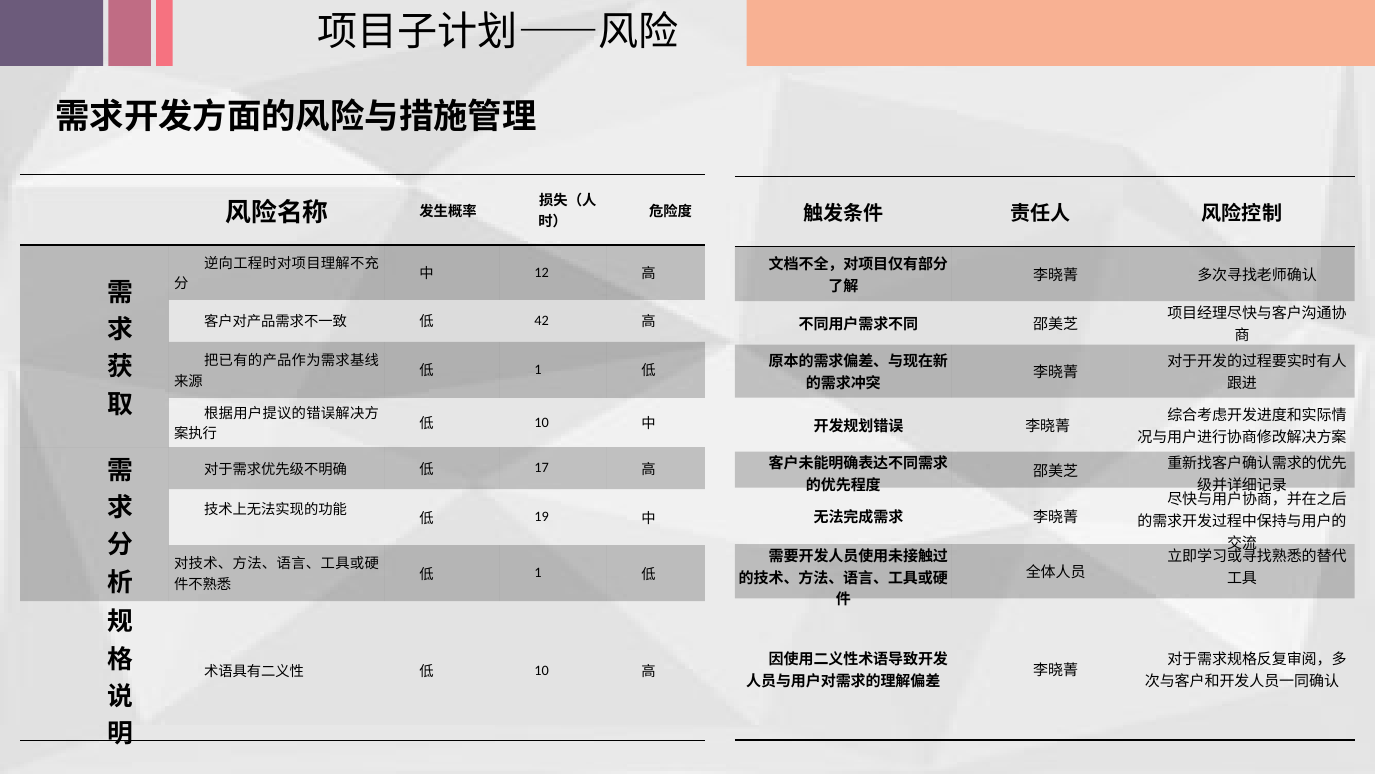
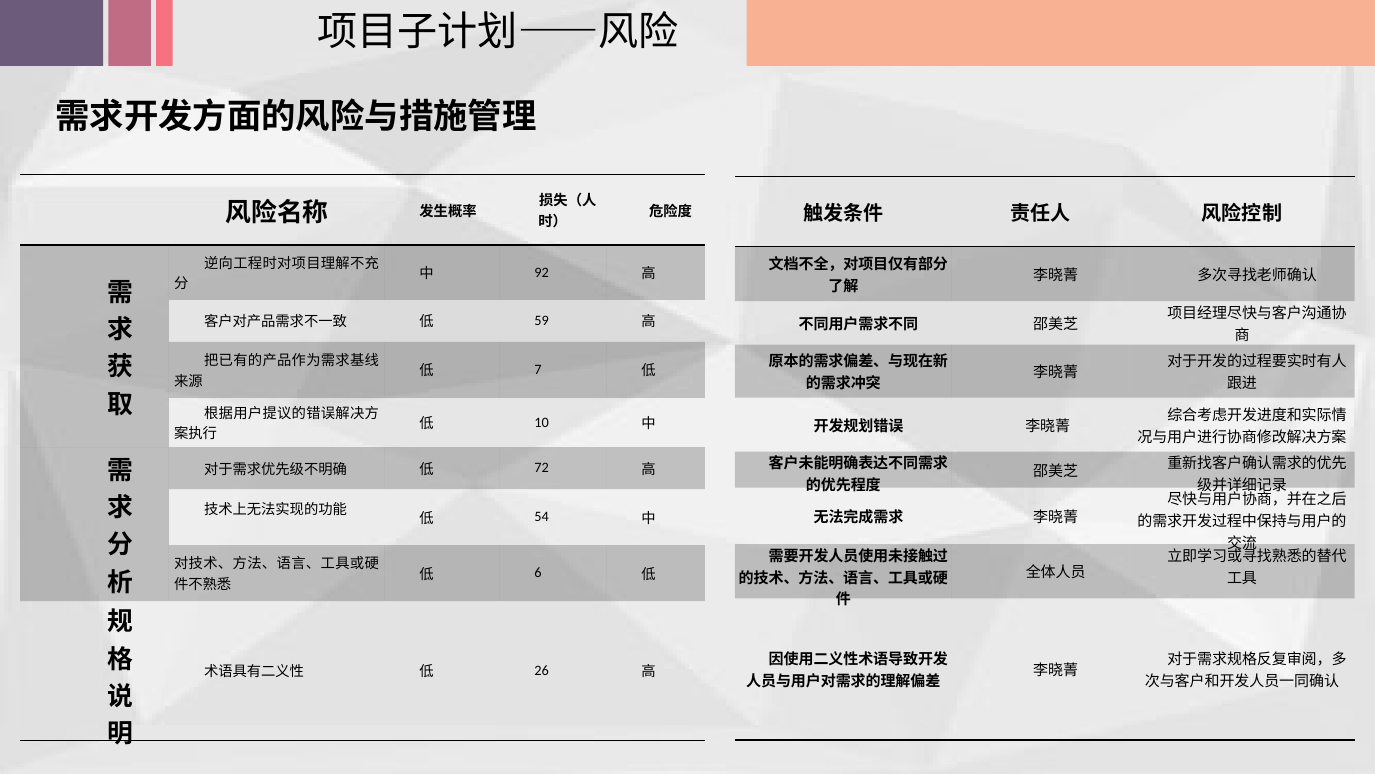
12: 12 -> 92 (542, 272)
42: 42 -> 59 (542, 321)
1: 1 -> 7 (538, 370)
17: 17 -> 72 (542, 468)
19: 19 -> 54 (542, 517)
1: 1 -> 6 (538, 573)
10: 10 -> 26 (542, 670)
